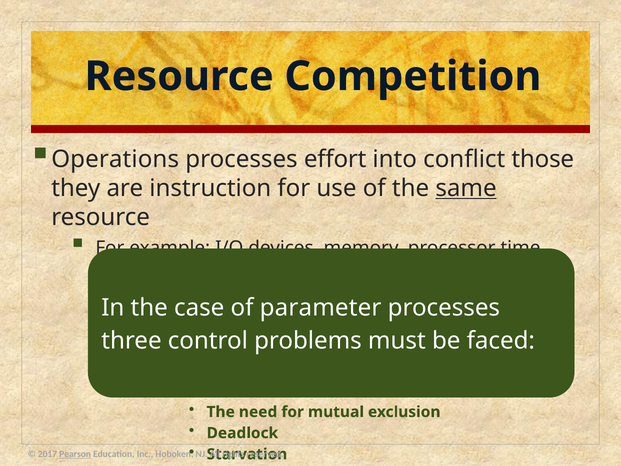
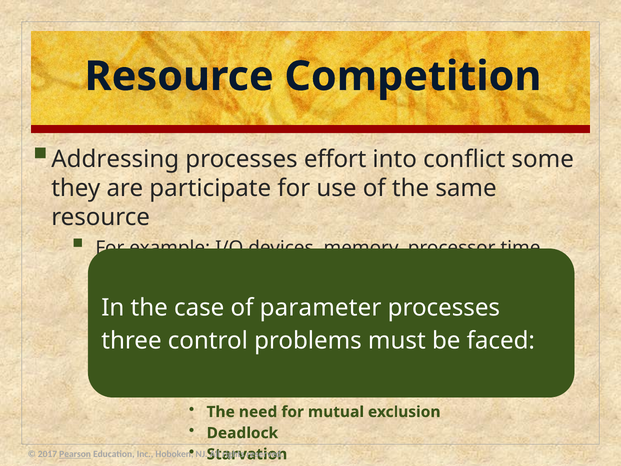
Operations: Operations -> Addressing (115, 159)
those: those -> some (543, 159)
instruction: instruction -> participate (210, 188)
same underline: present -> none (466, 188)
